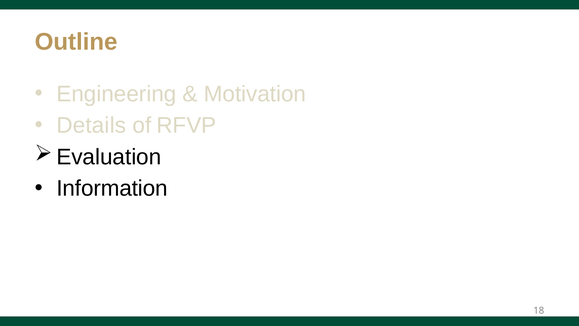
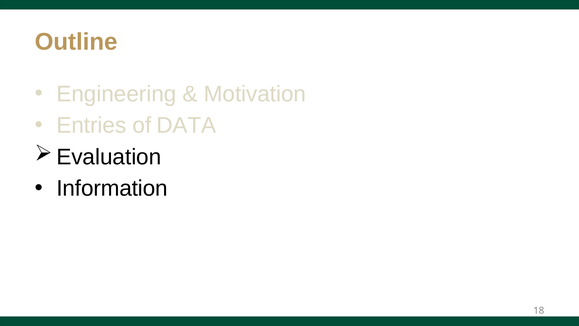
Details: Details -> Entries (91, 125)
RFVP: RFVP -> DATA (186, 125)
